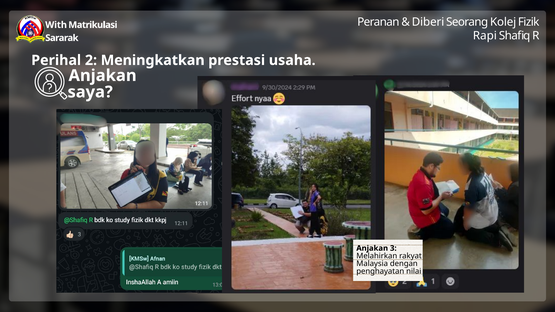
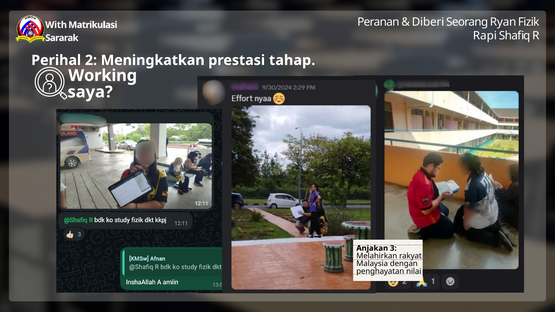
Kolej: Kolej -> Ryan (503, 22)
usaha: usaha -> tahap (292, 60)
Anjakan: Anjakan -> Working (103, 76)
